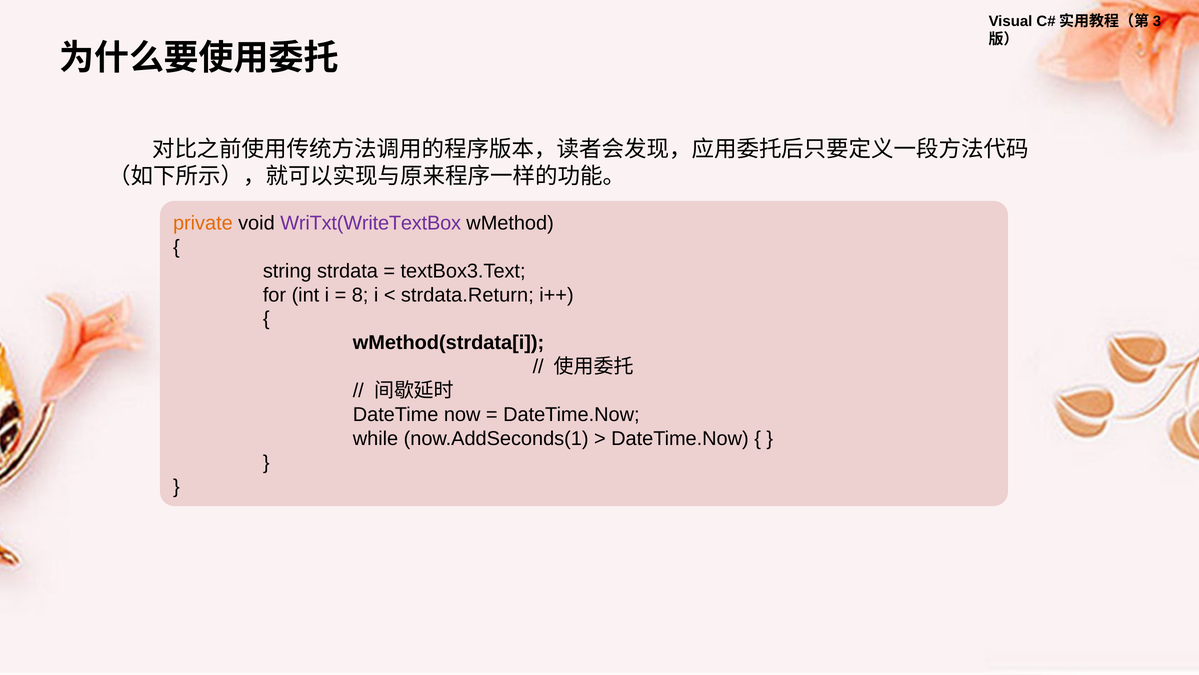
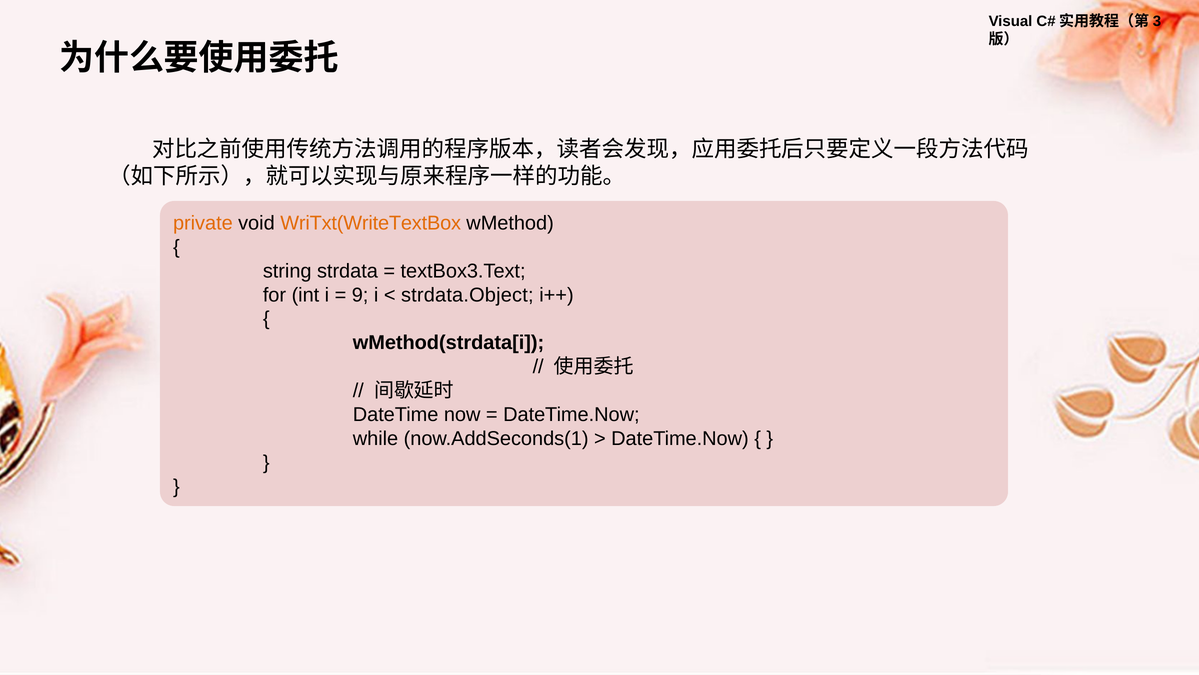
WriTxt(WriteTextBox colour: purple -> orange (371, 223)
8: 8 -> 9 (360, 295)
strdata.Return: strdata.Return -> strdata.Object (467, 295)
